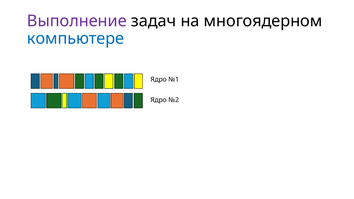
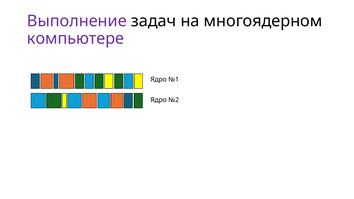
компьютере colour: blue -> purple (76, 38)
